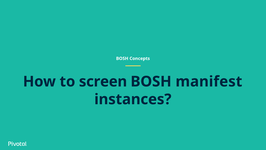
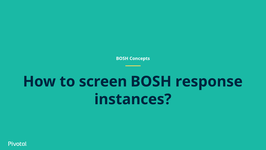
manifest: manifest -> response (209, 81)
